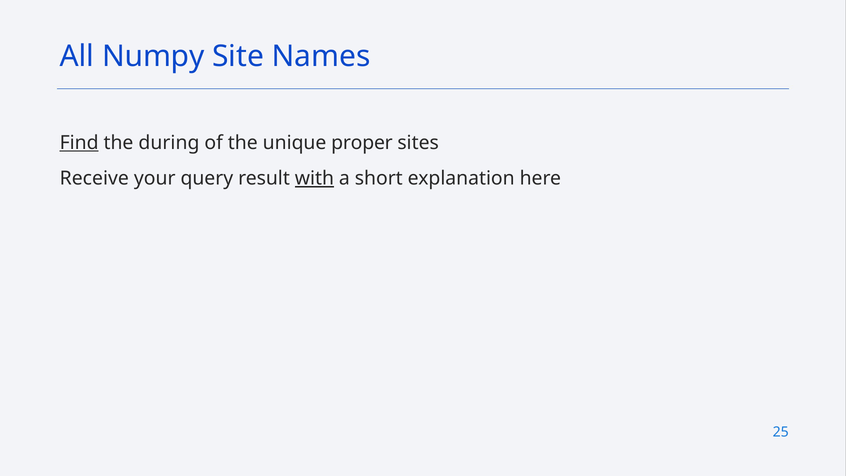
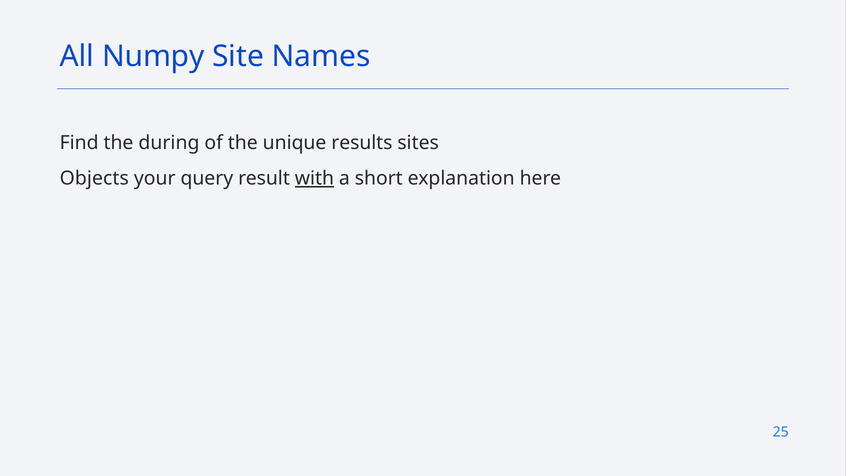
Find underline: present -> none (79, 143)
proper: proper -> results (362, 143)
Receive: Receive -> Objects (94, 178)
